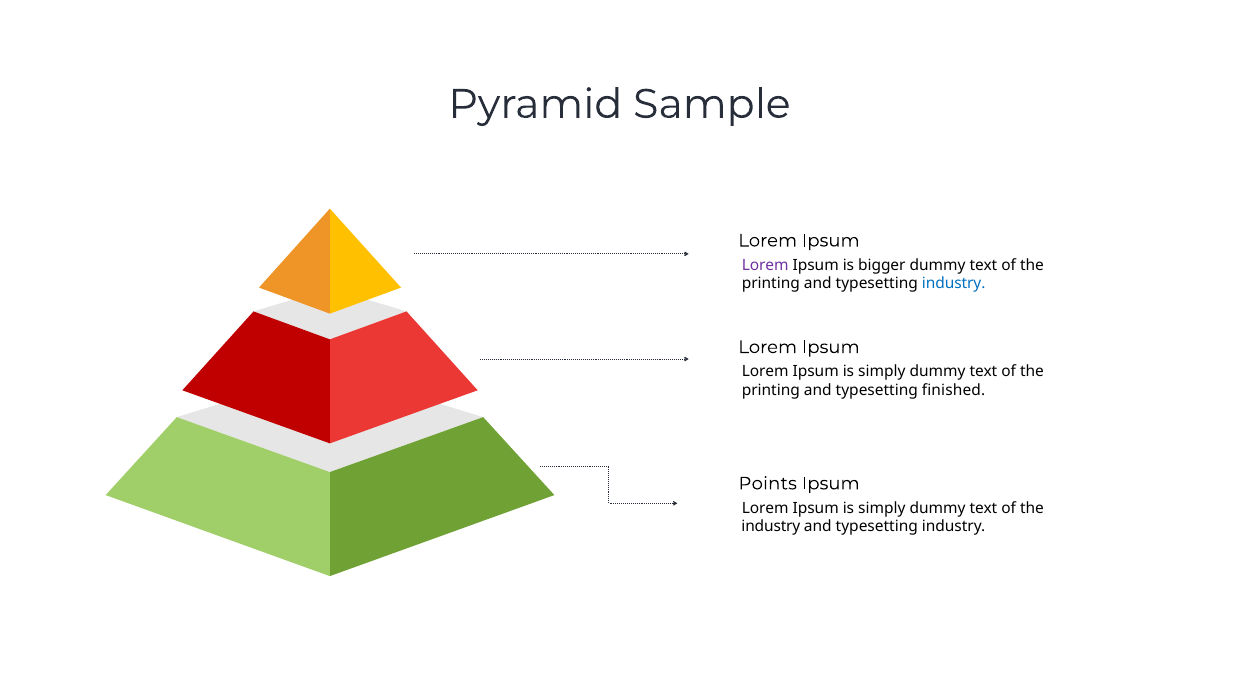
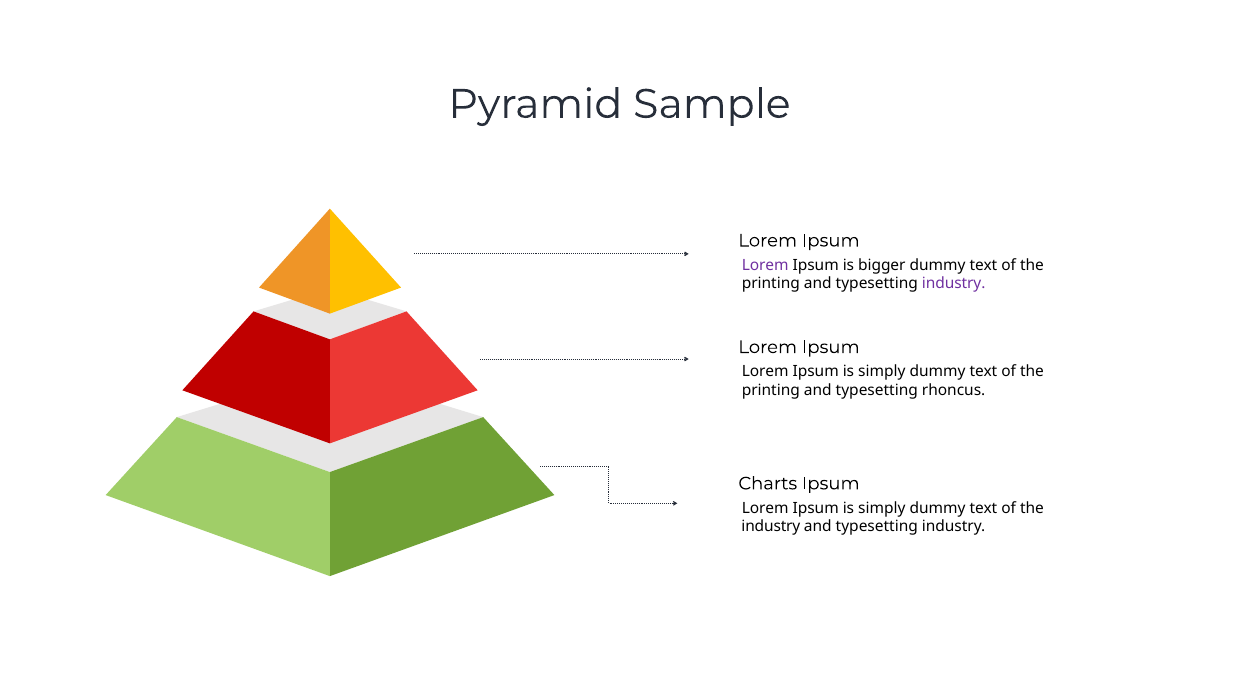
industry colour: blue -> purple (954, 284)
finished: finished -> rhoncus (954, 390)
Points: Points -> Charts (768, 483)
